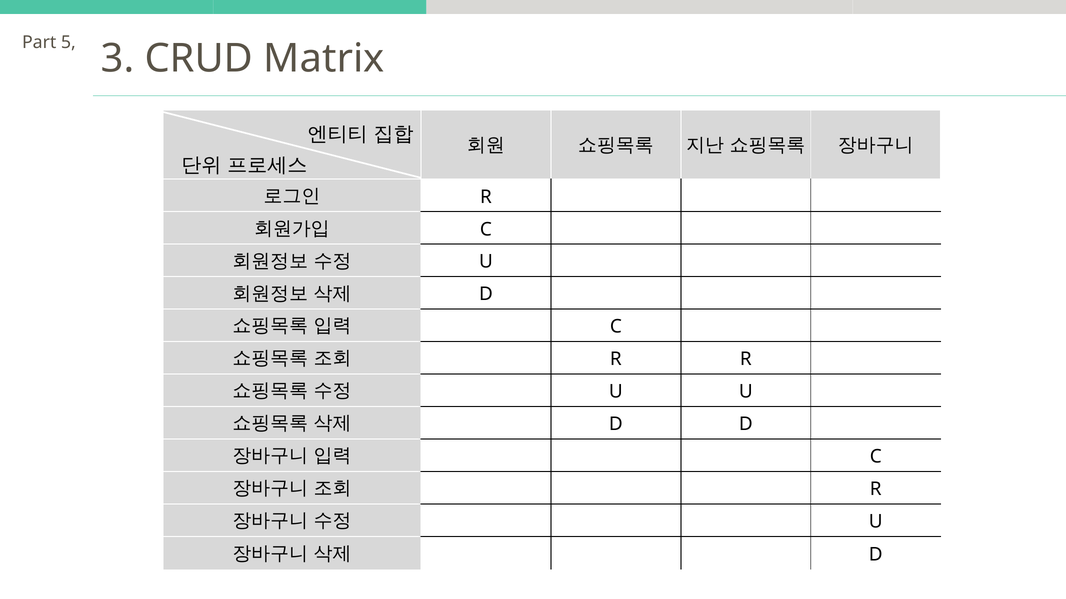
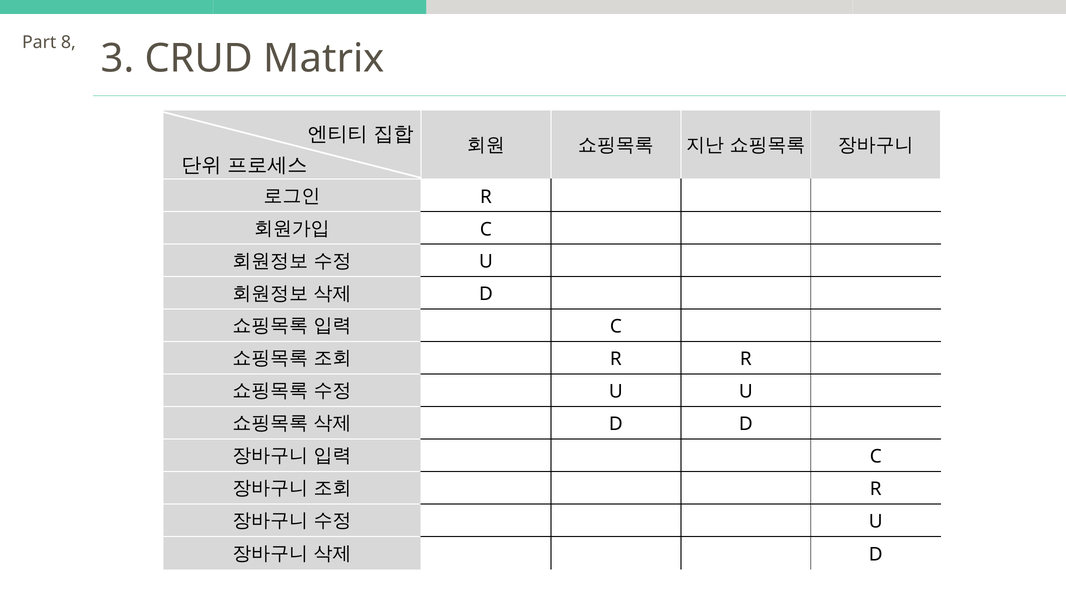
5: 5 -> 8 (68, 43)
